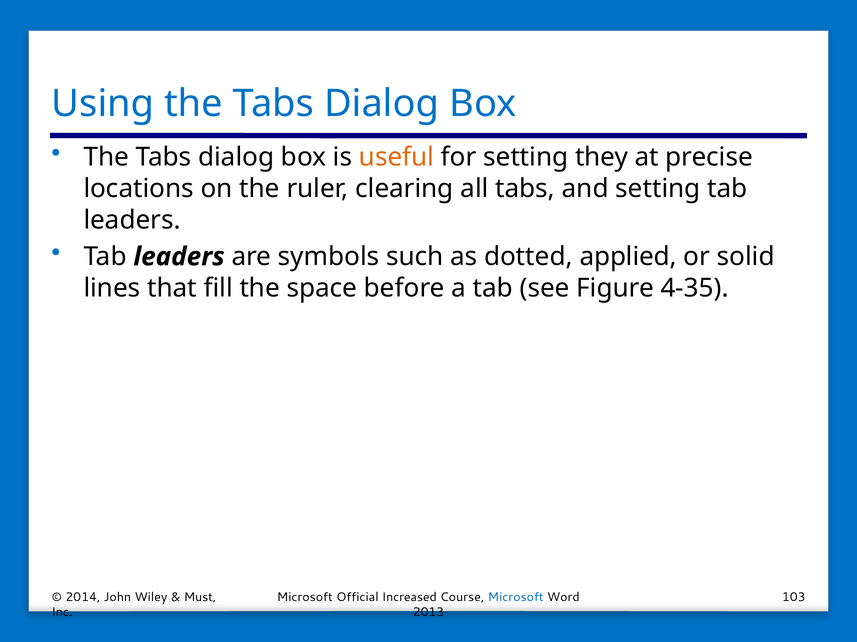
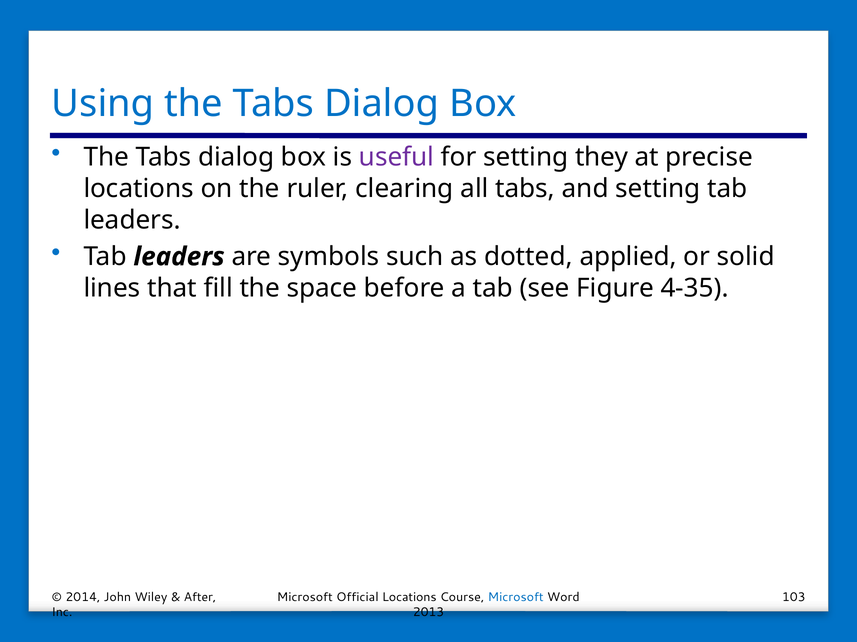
useful colour: orange -> purple (397, 158)
Must: Must -> After (200, 598)
Official Increased: Increased -> Locations (409, 598)
